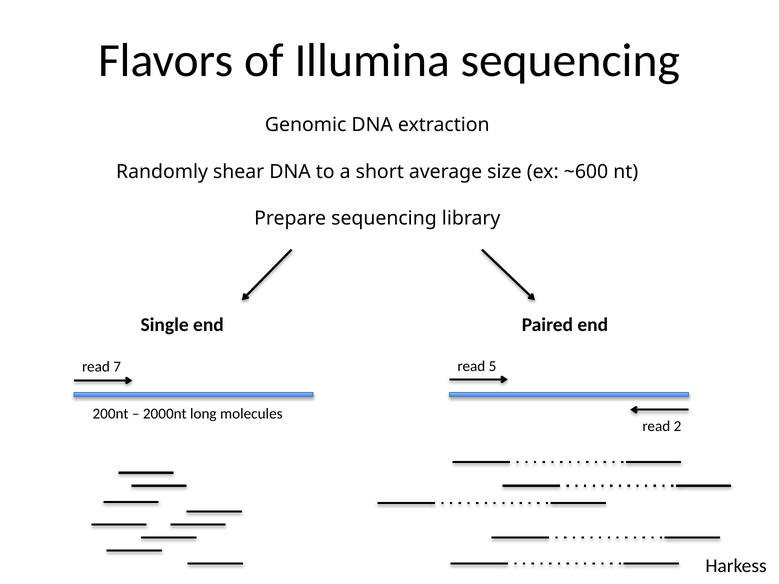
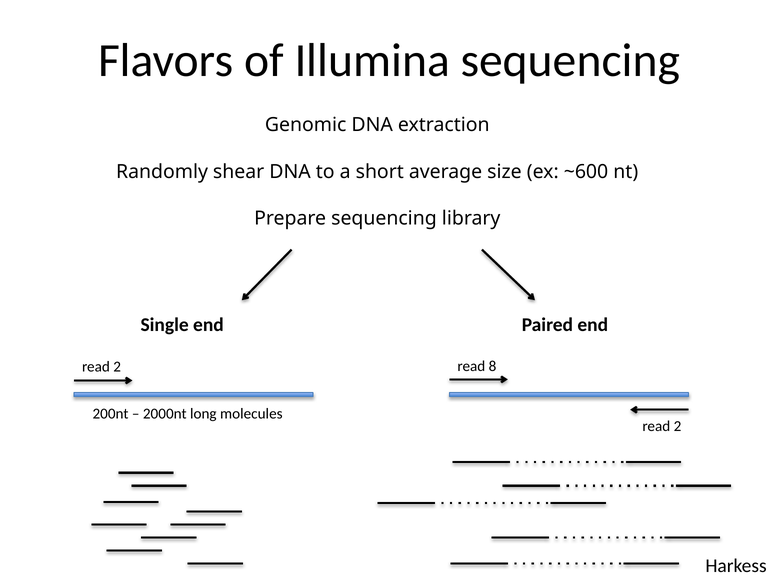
7: 7 -> 2 (117, 367)
5: 5 -> 8 (493, 367)
